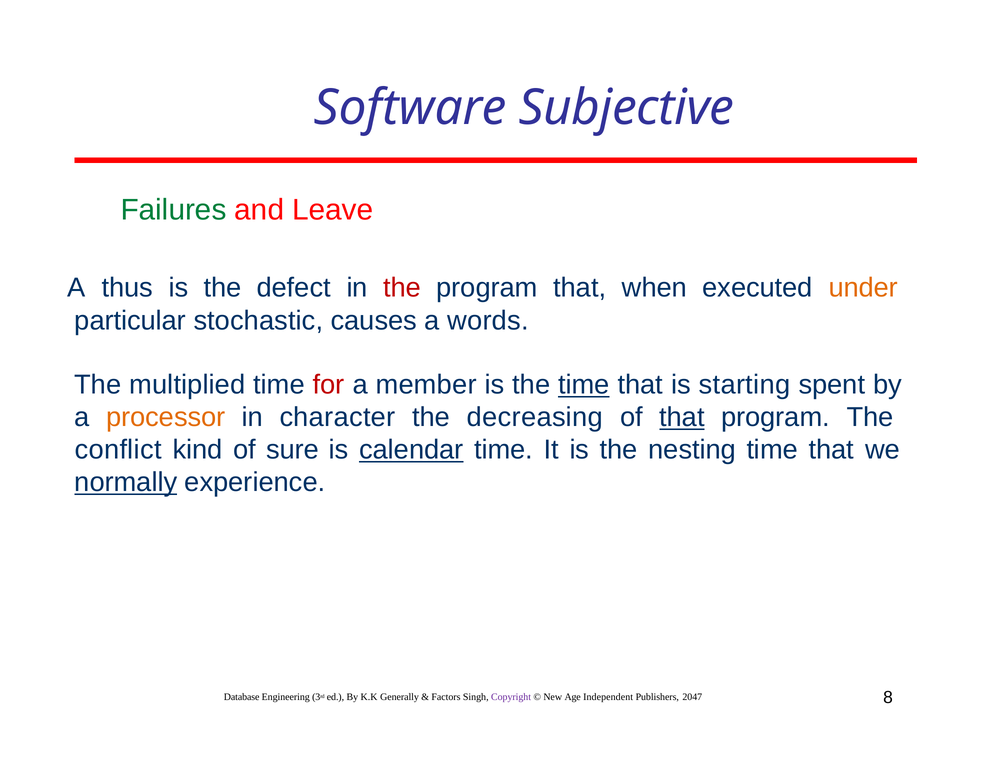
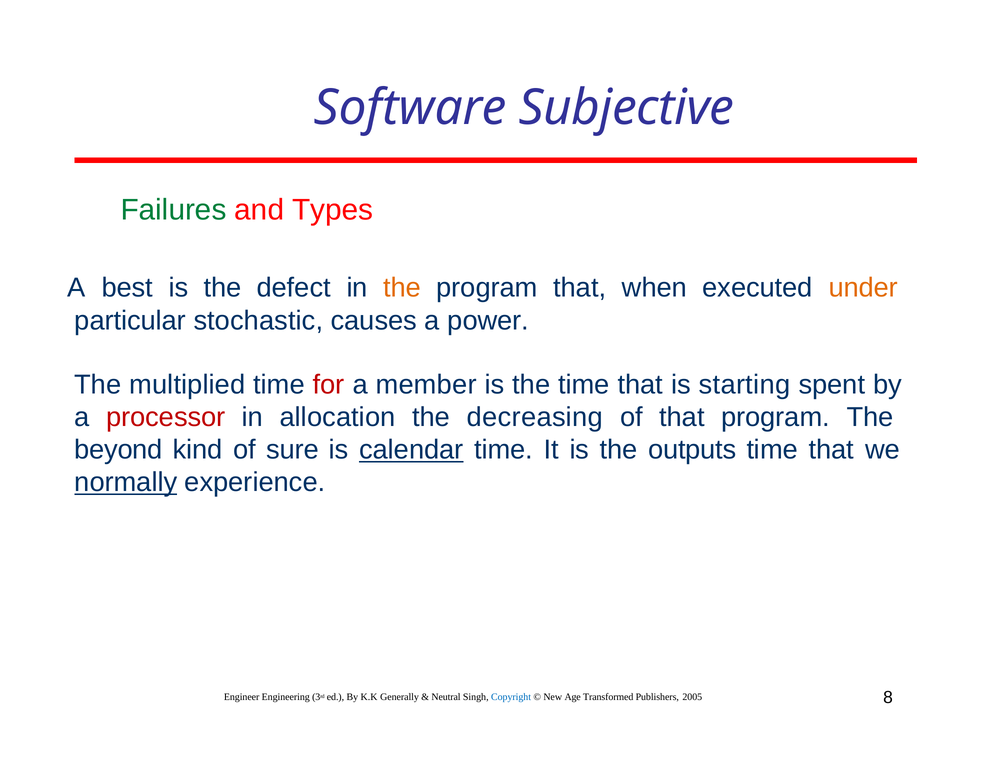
Leave: Leave -> Types (333, 210)
thus: thus -> best (127, 288)
the colour: red -> orange (402, 288)
words: words -> power (488, 320)
time underline: present -> none (584, 385)
processor colour: orange -> red (166, 417)
character: character -> allocation (338, 417)
that underline: present -> none (682, 417)
conflict: conflict -> beyond (118, 449)
nesting: nesting -> outputs (692, 449)
Database: Database -> Engineer (242, 697)
Factors: Factors -> Neutral (446, 697)
Copyright colour: purple -> blue (511, 697)
Independent: Independent -> Transformed (608, 697)
2047: 2047 -> 2005 (692, 697)
